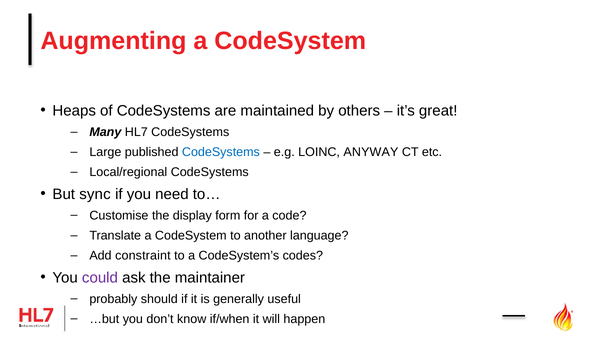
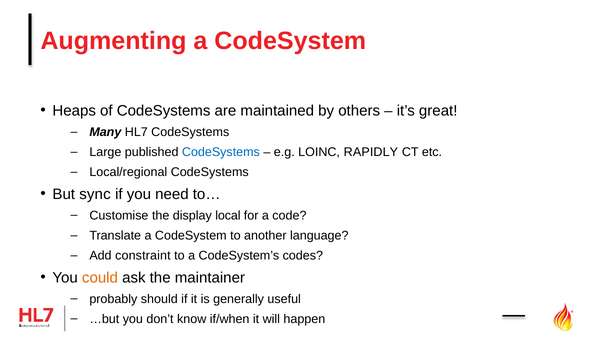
ANYWAY: ANYWAY -> RAPIDLY (371, 152)
form: form -> local (228, 215)
could colour: purple -> orange (100, 277)
